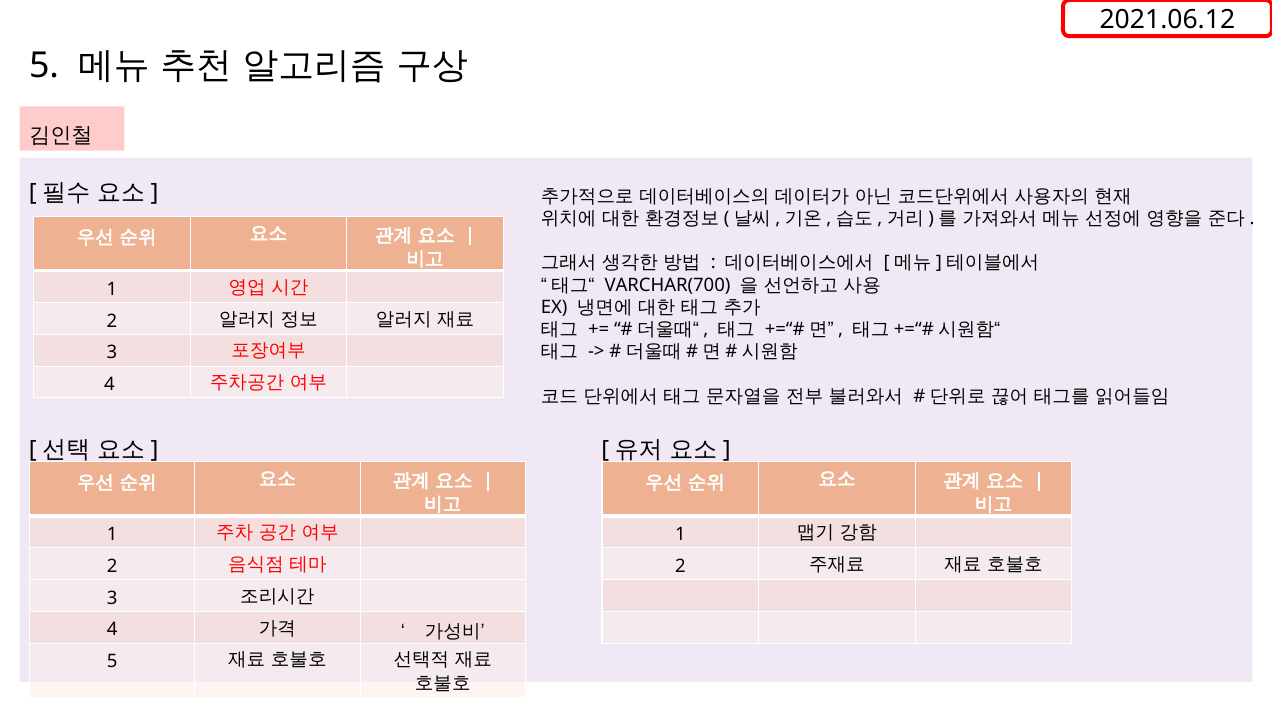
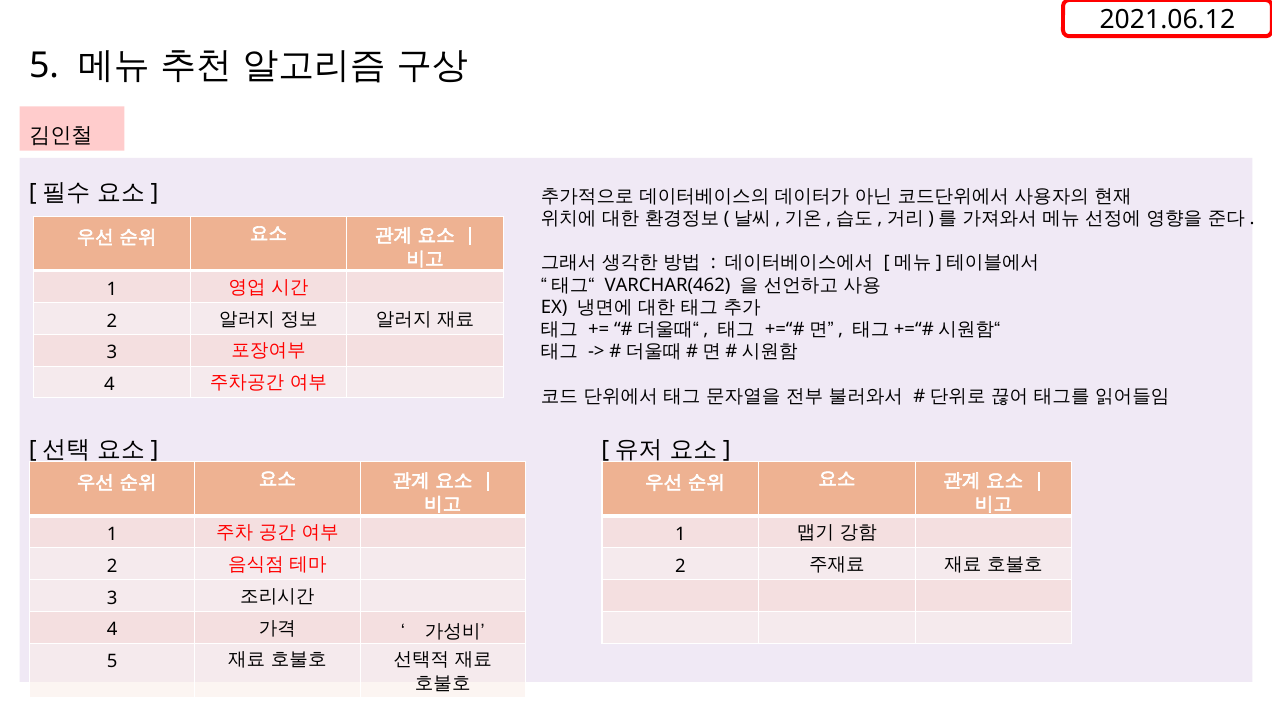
VARCHAR(700: VARCHAR(700 -> VARCHAR(462 (667, 285)
